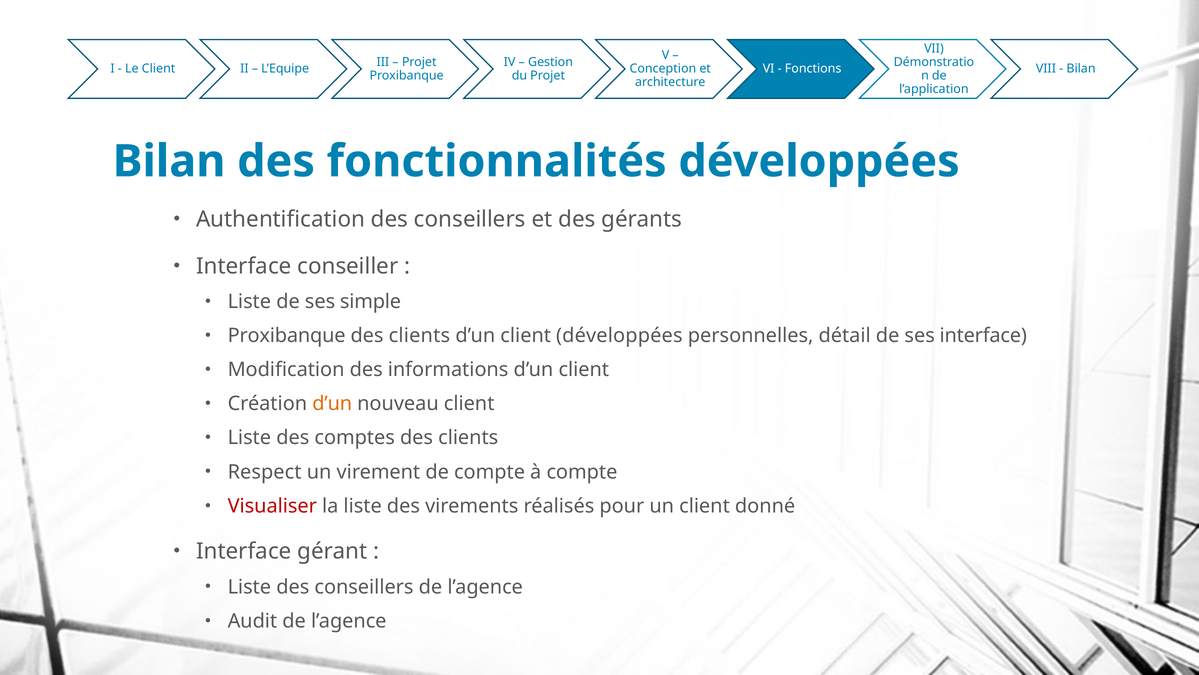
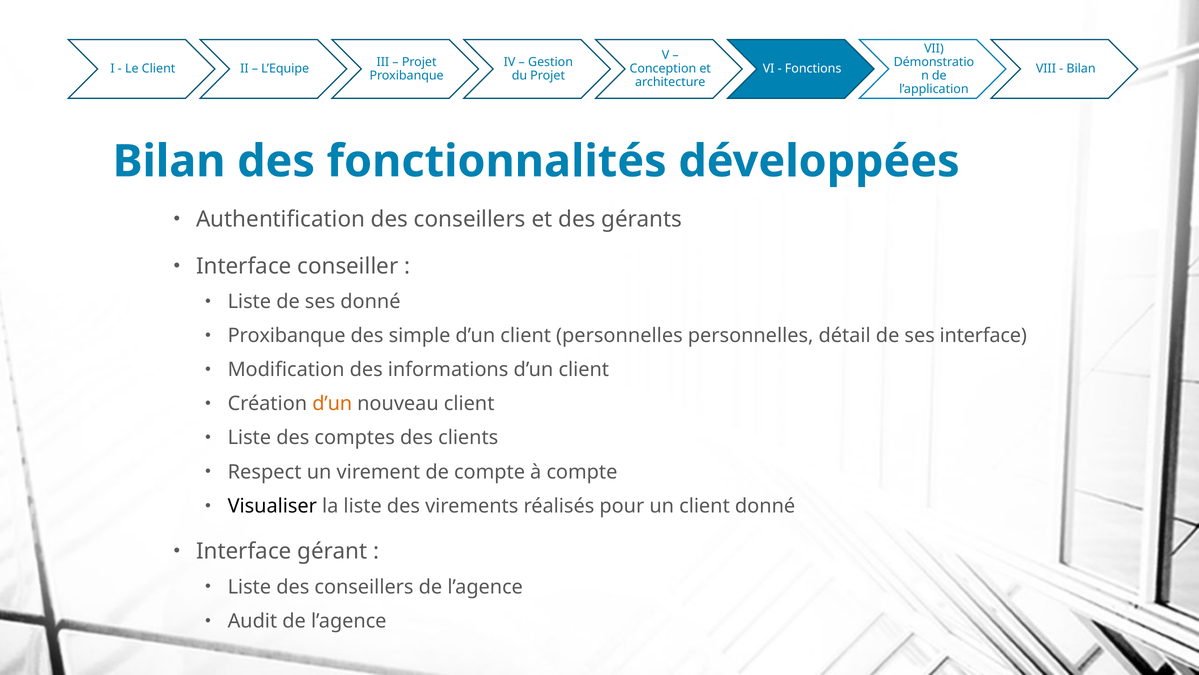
ses simple: simple -> donné (370, 301)
clients: clients -> simple (420, 335)
client développées: développées -> personnelles (619, 335)
Visualiser colour: red -> black (272, 506)
